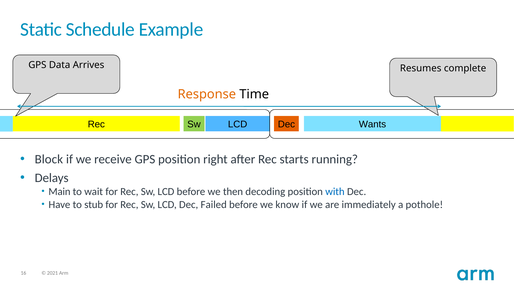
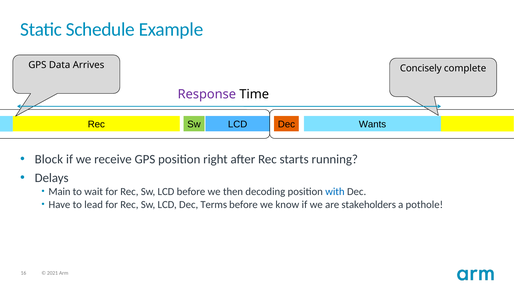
Resumes: Resumes -> Concisely (421, 68)
Response colour: orange -> purple (207, 94)
stub: stub -> lead (94, 205)
Failed: Failed -> Terms (214, 205)
immediately: immediately -> stakeholders (369, 205)
